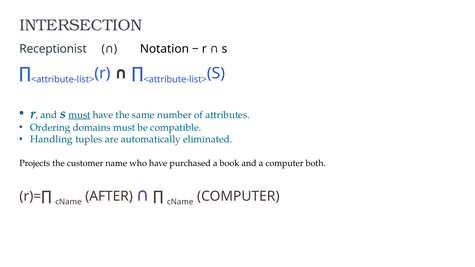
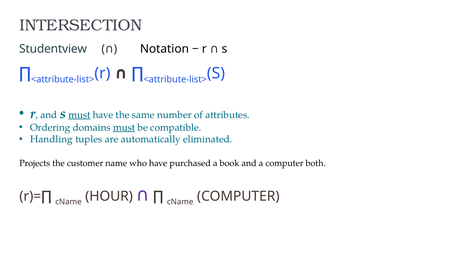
Receptionist: Receptionist -> Studentview (53, 49)
must underline: none -> present (124, 128)
AFTER: AFTER -> HOUR (109, 196)
